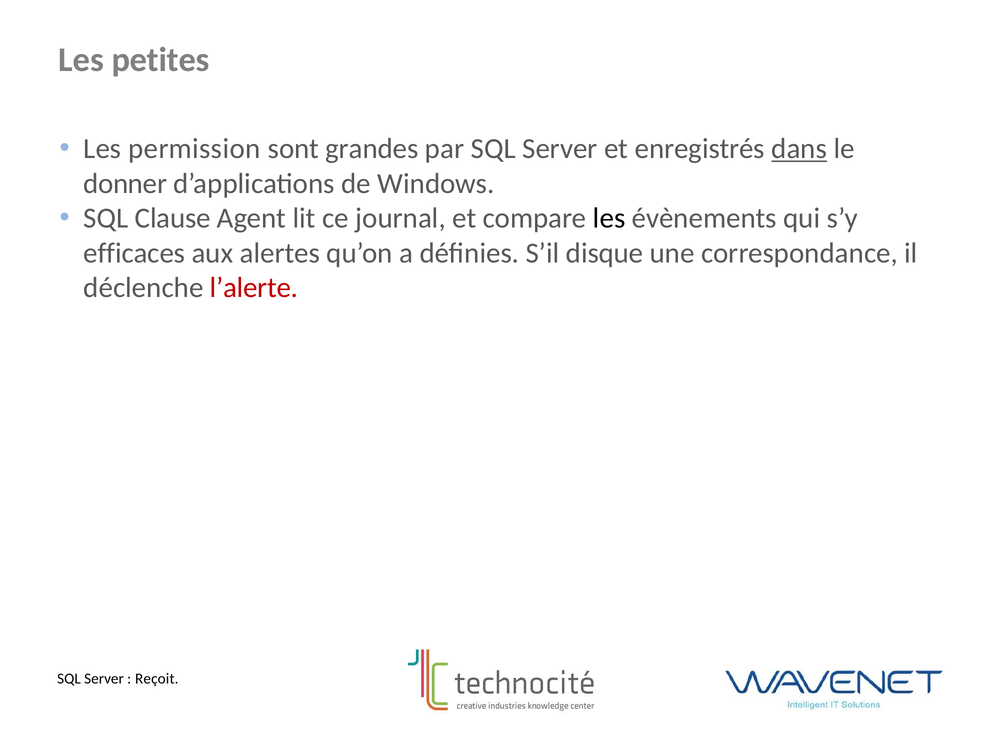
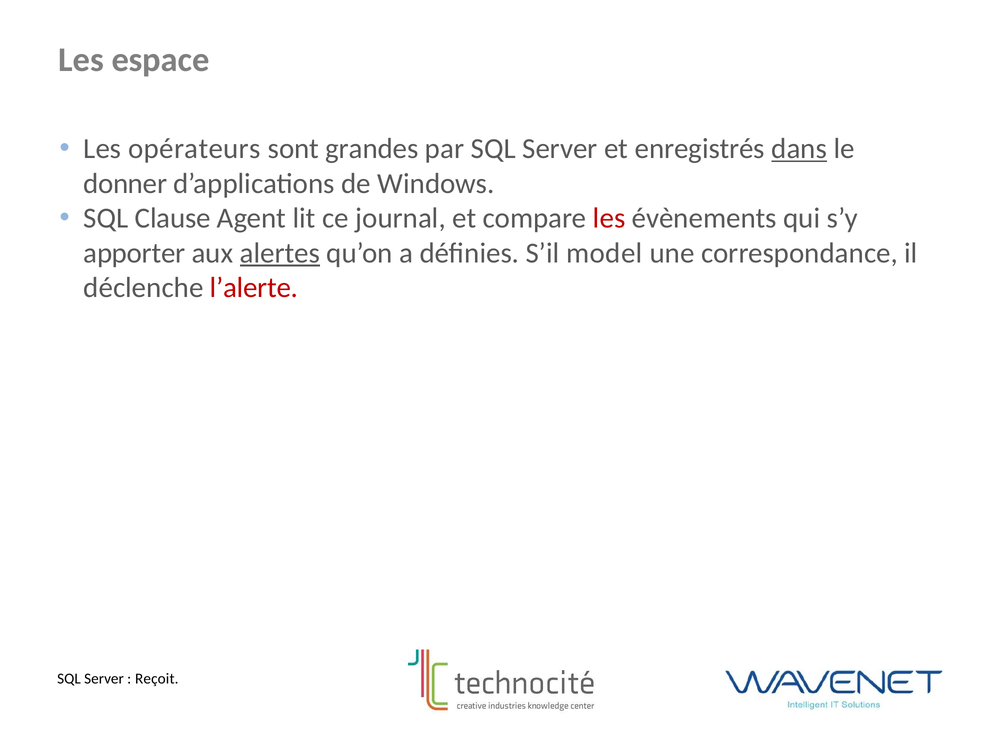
petites: petites -> espace (160, 60)
permission: permission -> opérateurs (194, 149)
les colour: black -> red (609, 218)
efficaces: efficaces -> apporter (134, 253)
alertes underline: none -> present (280, 253)
disque: disque -> model (604, 253)
